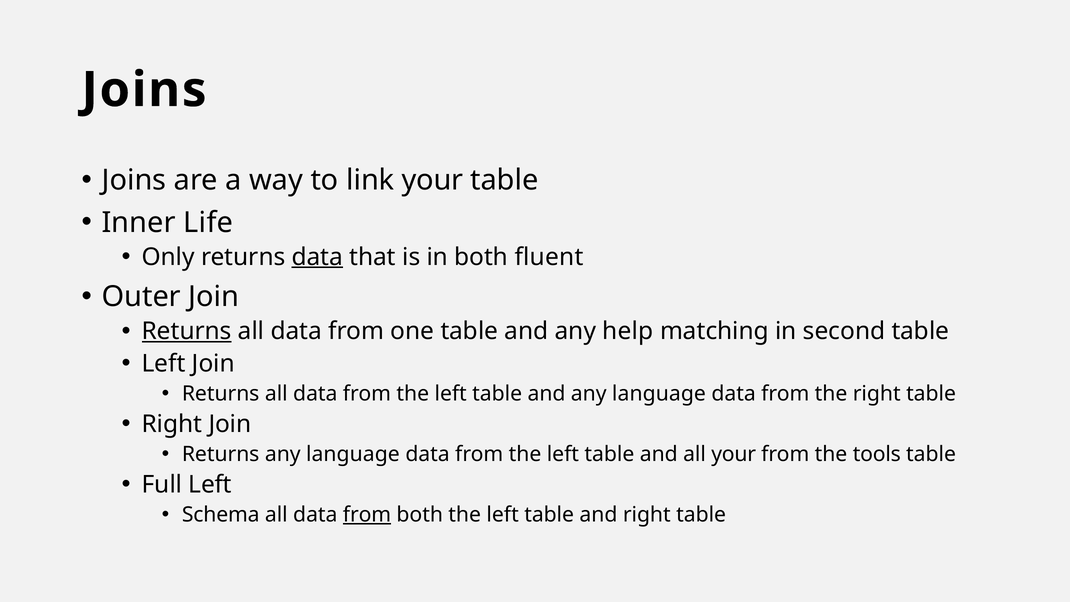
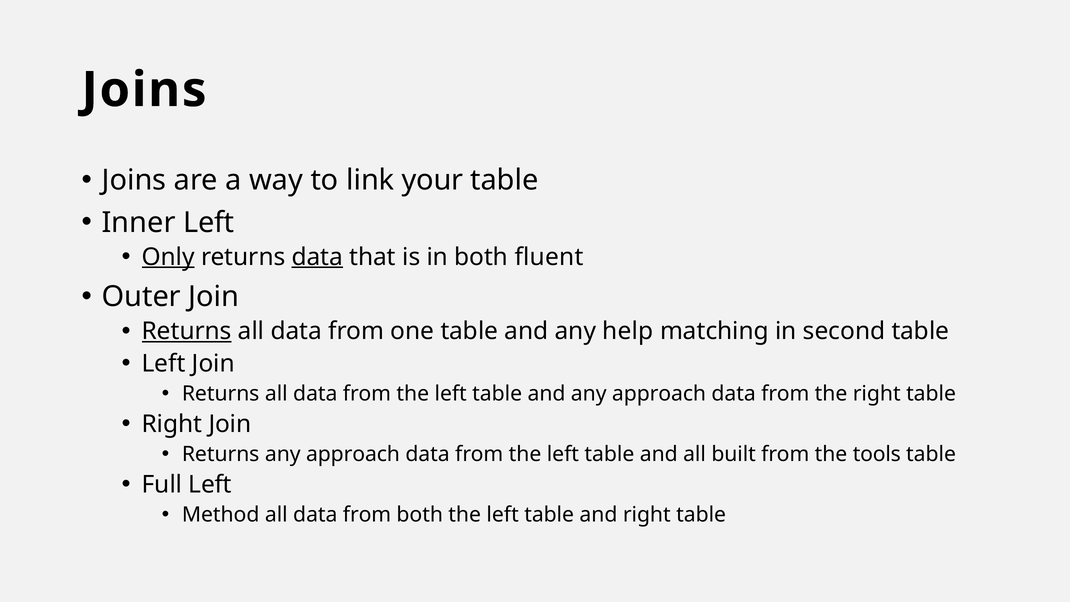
Inner Life: Life -> Left (209, 222)
Only underline: none -> present (168, 257)
and any language: language -> approach (659, 394)
Returns any language: language -> approach (353, 454)
all your: your -> built (734, 454)
Schema: Schema -> Method (221, 515)
from underline: present -> none (367, 515)
